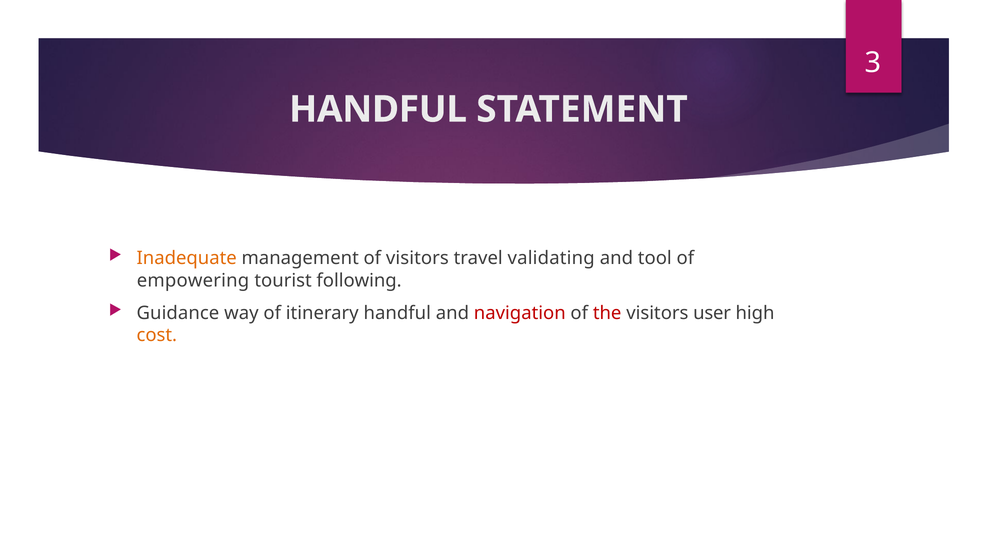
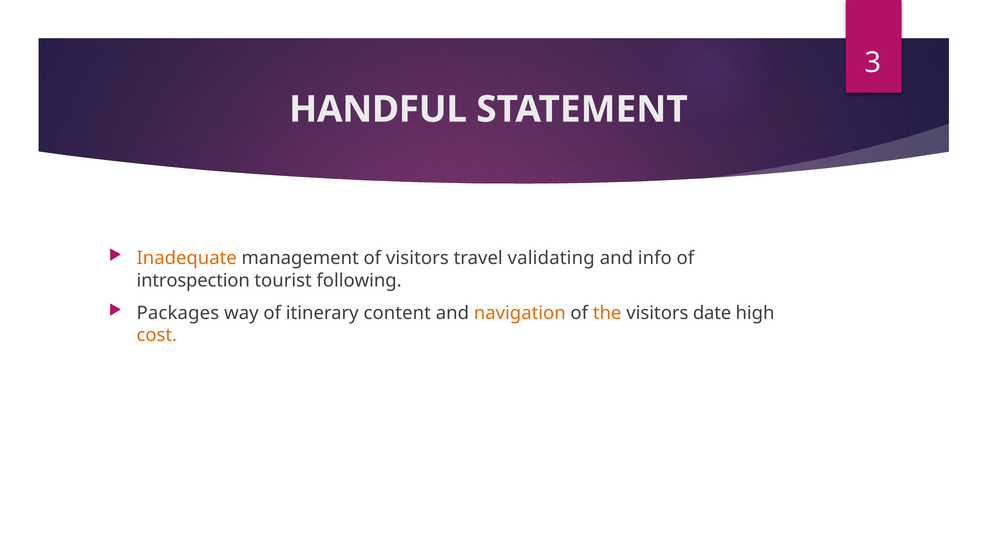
tool: tool -> info (655, 258)
empowering: empowering -> introspection (193, 280)
Guidance: Guidance -> Packages (178, 313)
itinerary handful: handful -> content (397, 313)
navigation colour: red -> orange (520, 313)
the colour: red -> orange (607, 313)
user: user -> date (712, 313)
